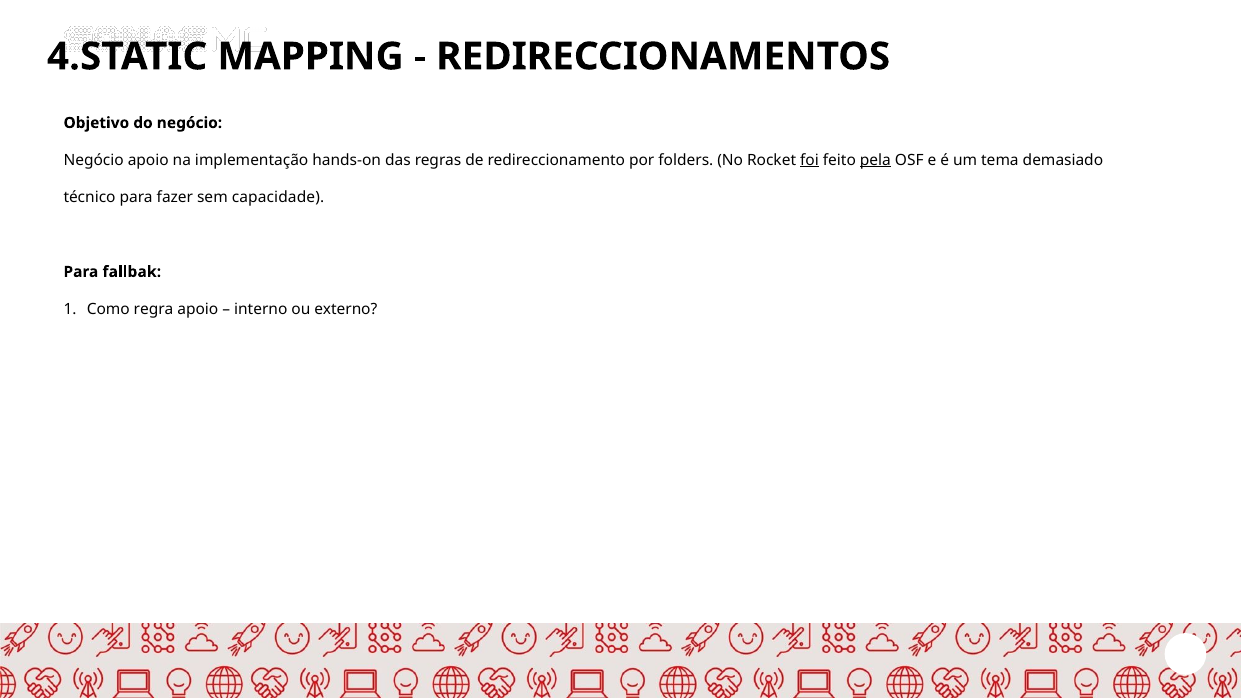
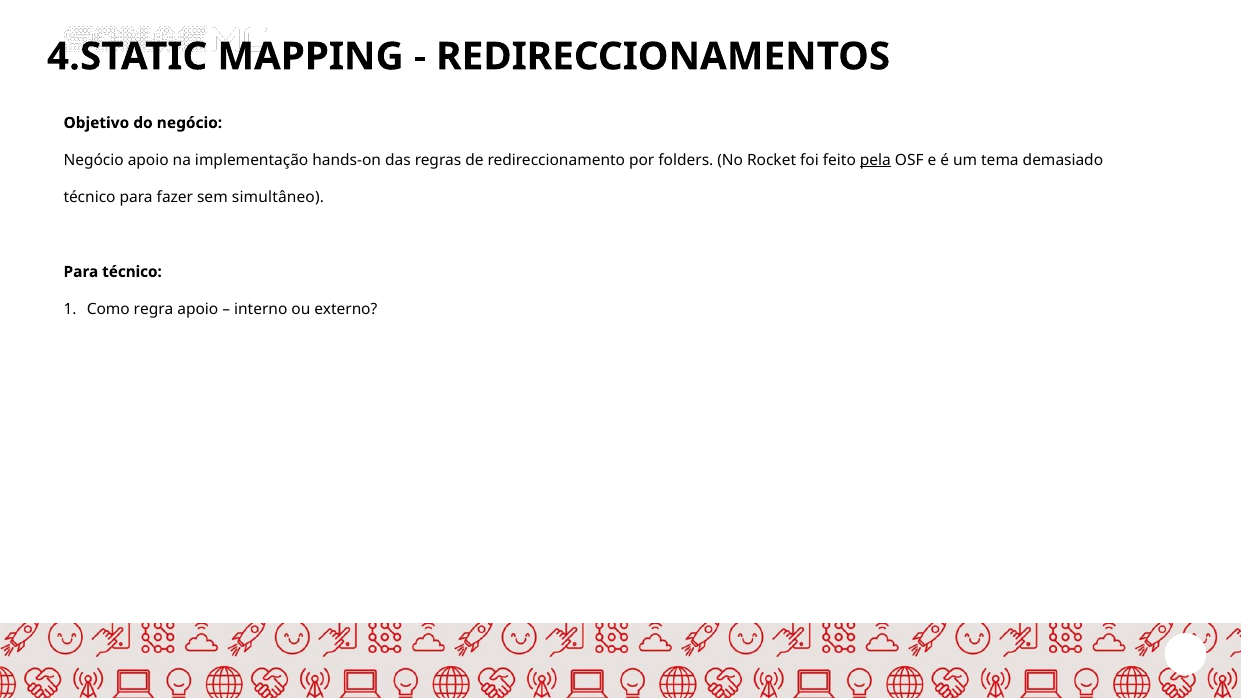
foi underline: present -> none (809, 160)
capacidade: capacidade -> simultâneo (278, 197)
Para fallbak: fallbak -> técnico (132, 272)
